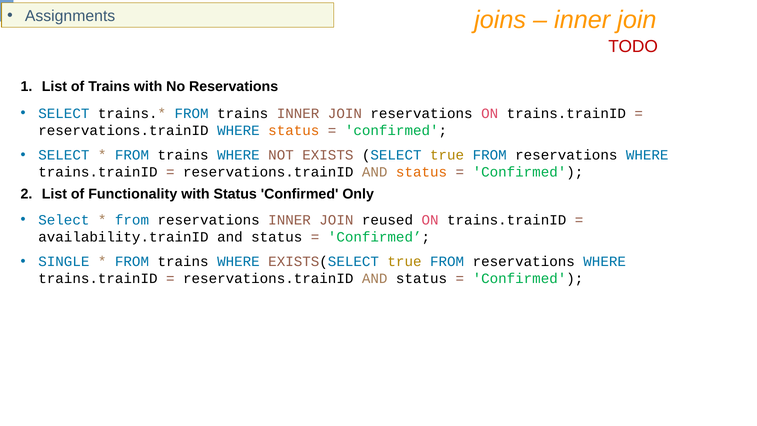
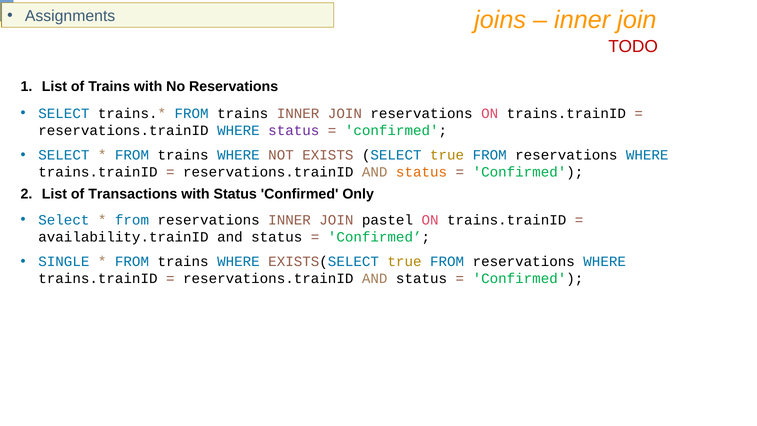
status colour: orange -> purple (294, 130)
Functionality: Functionality -> Transactions (133, 194)
reused: reused -> pastel (387, 220)
